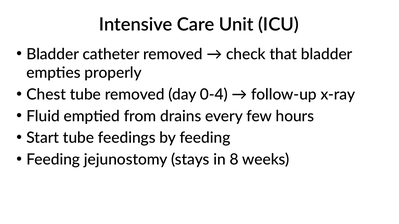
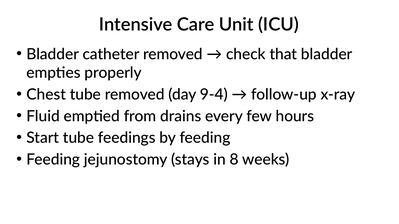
0-4: 0-4 -> 9-4 (214, 95)
